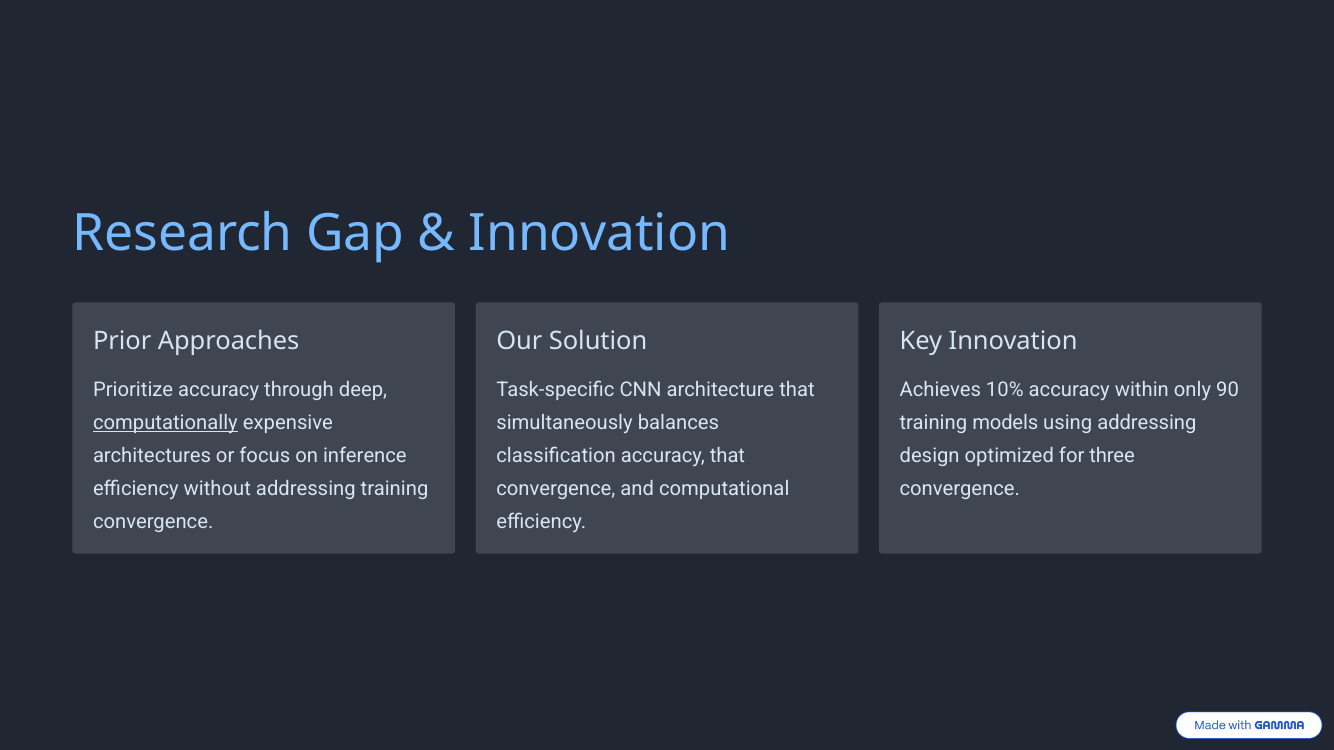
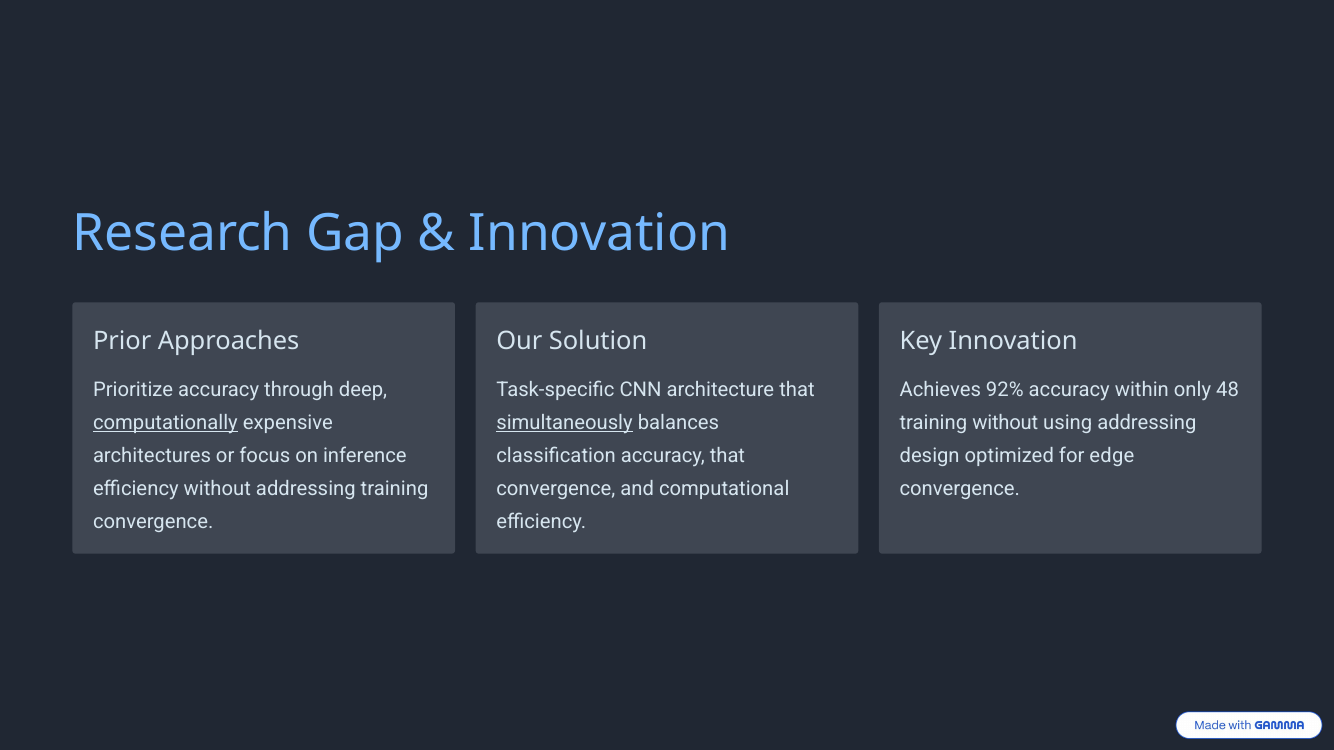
10%: 10% -> 92% (1005, 390)
90: 90 -> 48 (1228, 390)
simultaneously underline: none -> present (565, 423)
training models: models -> without (1005, 423)
three: three -> edge (1112, 456)
